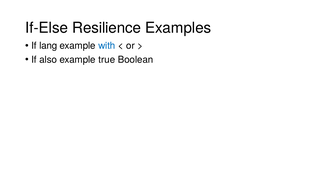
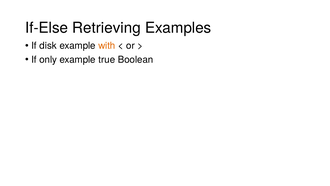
Resilience: Resilience -> Retrieving (106, 28)
lang: lang -> disk (48, 46)
with colour: blue -> orange (107, 46)
also: also -> only (48, 59)
